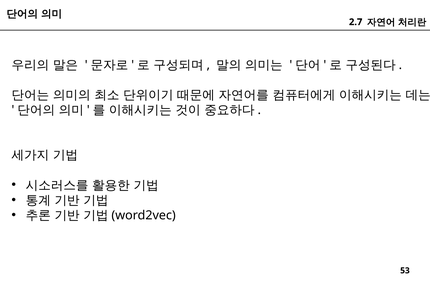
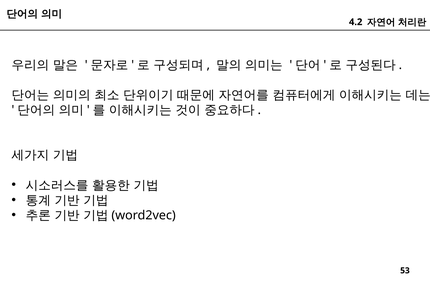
2.7: 2.7 -> 4.2 (356, 22)
